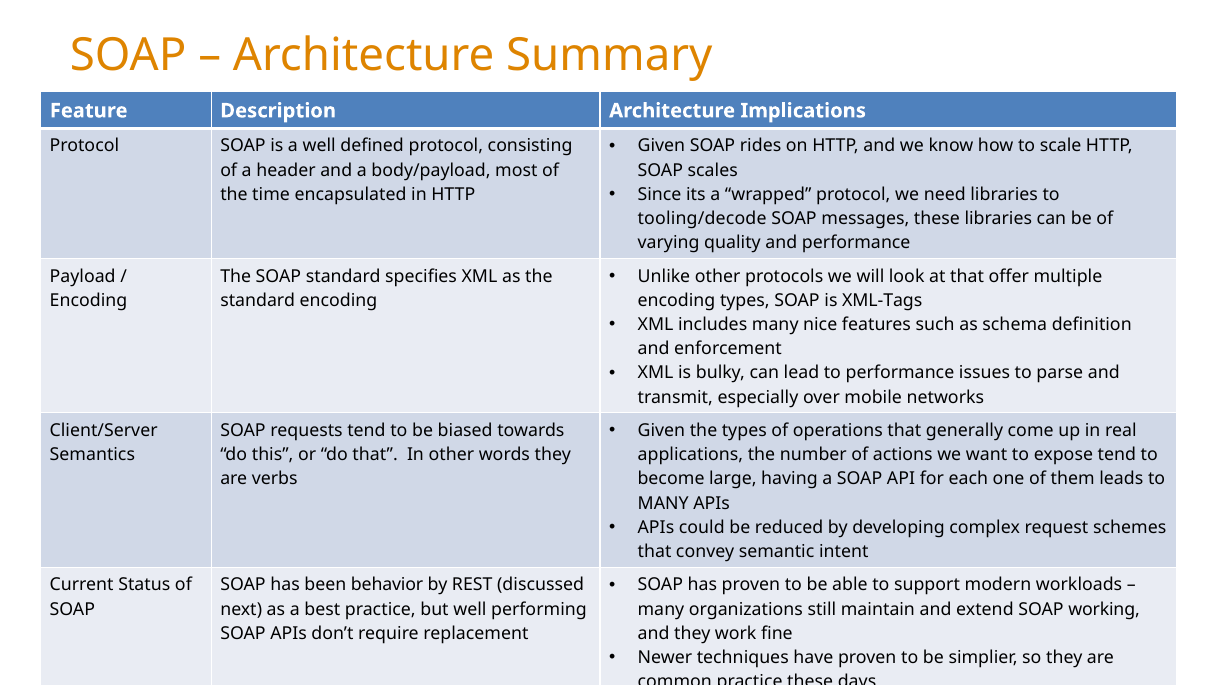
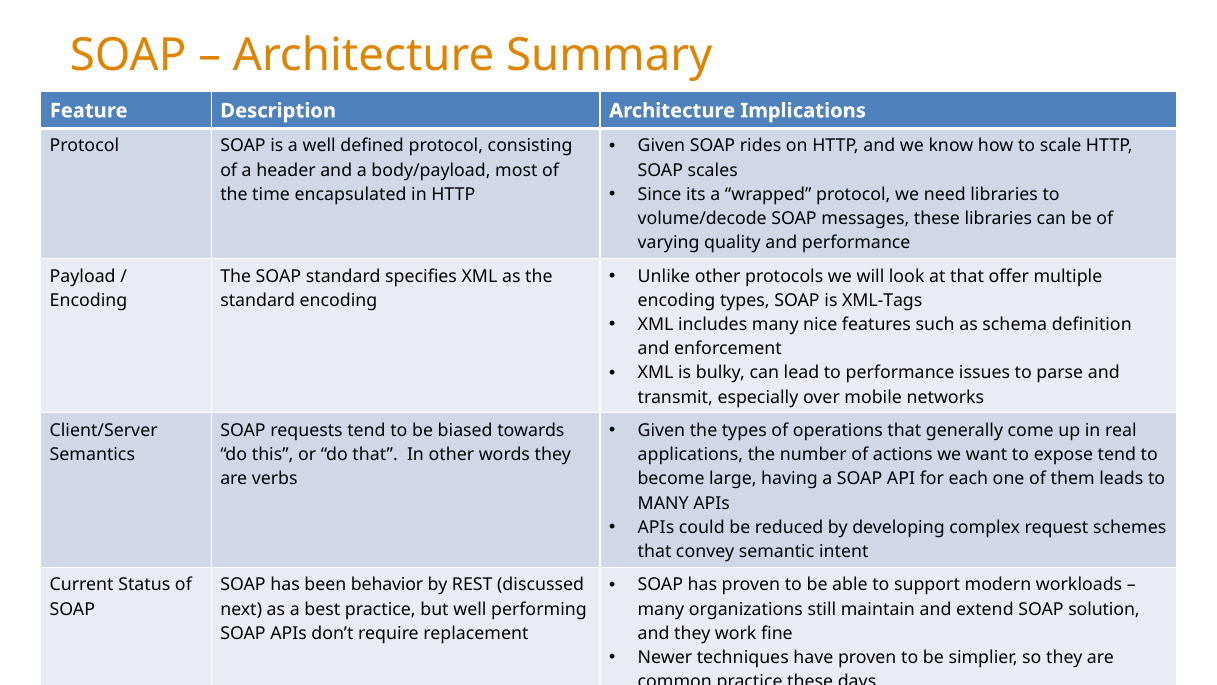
tooling/decode: tooling/decode -> volume/decode (702, 219)
working: working -> solution (1104, 609)
